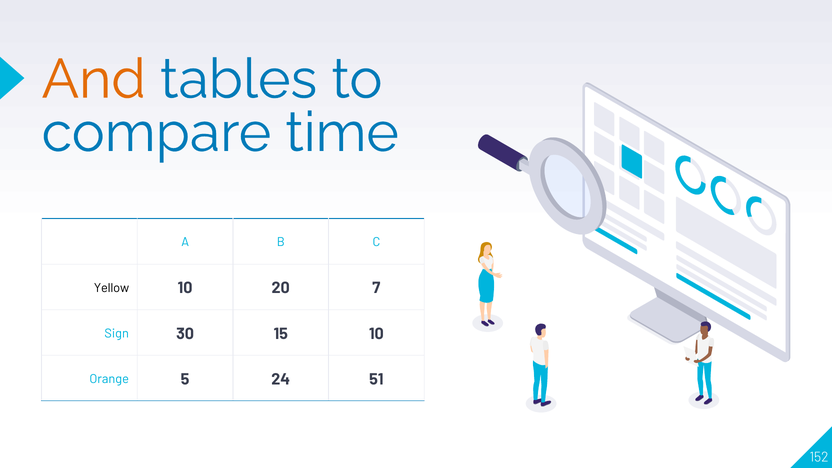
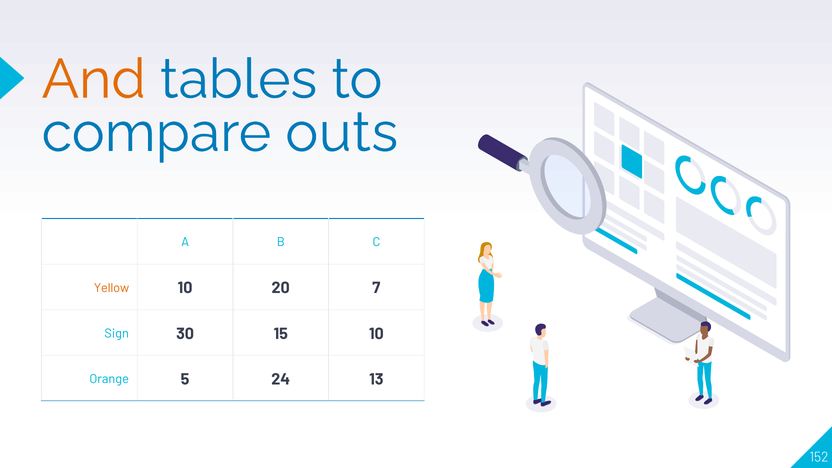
time: time -> outs (342, 133)
Yellow colour: black -> orange (112, 288)
51: 51 -> 13 (376, 379)
